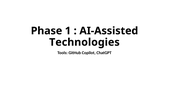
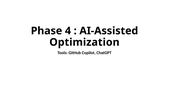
1: 1 -> 4 (68, 31)
Technologies: Technologies -> Optimization (84, 42)
